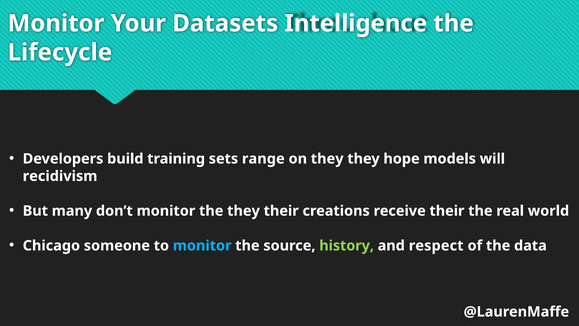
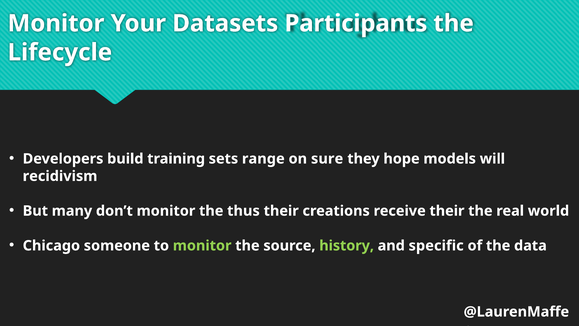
Intelligence: Intelligence -> Participants (356, 23)
on they: they -> sure (327, 159)
the they: they -> thus (243, 211)
monitor colour: light blue -> light green (202, 245)
respect: respect -> specific (436, 245)
